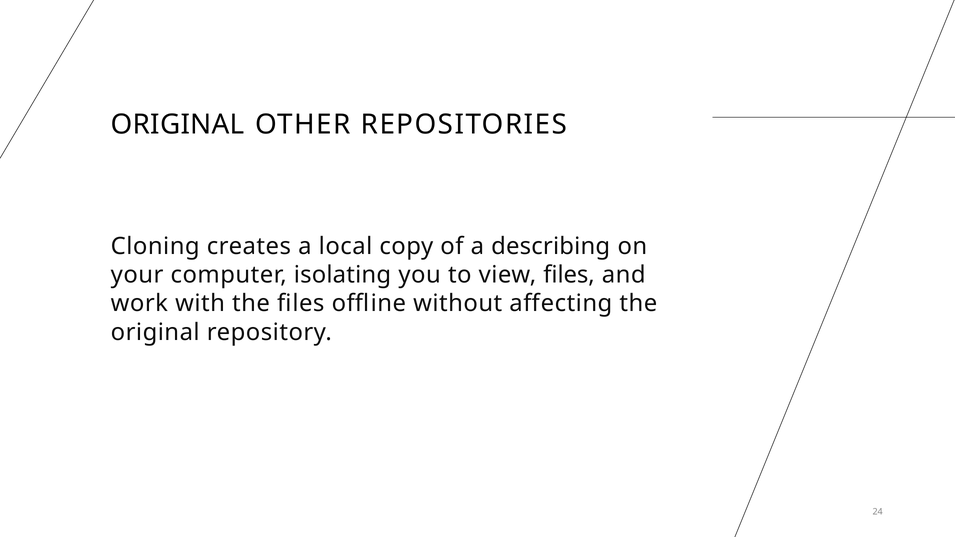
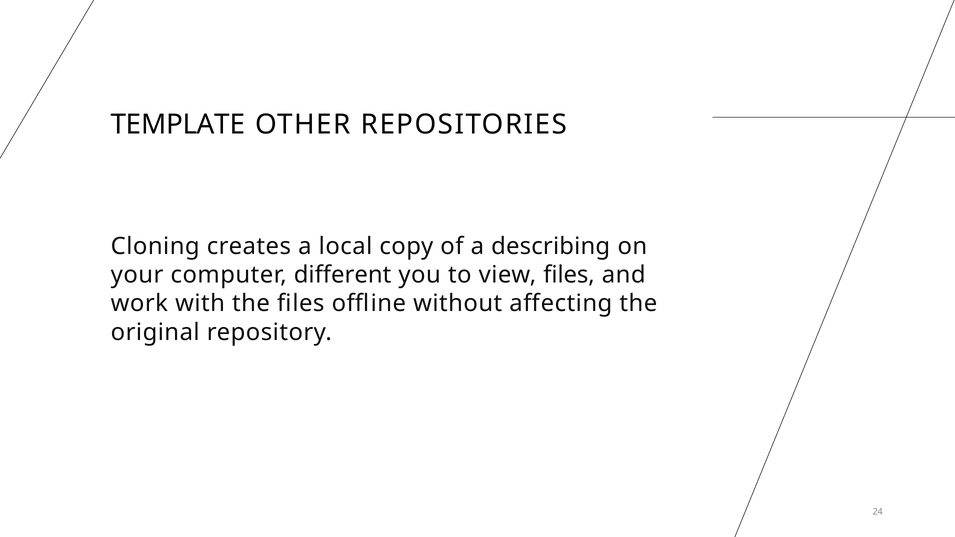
ORIGINAL: ORIGINAL -> TEMPLATE (178, 124)
isolating: isolating -> different (343, 275)
